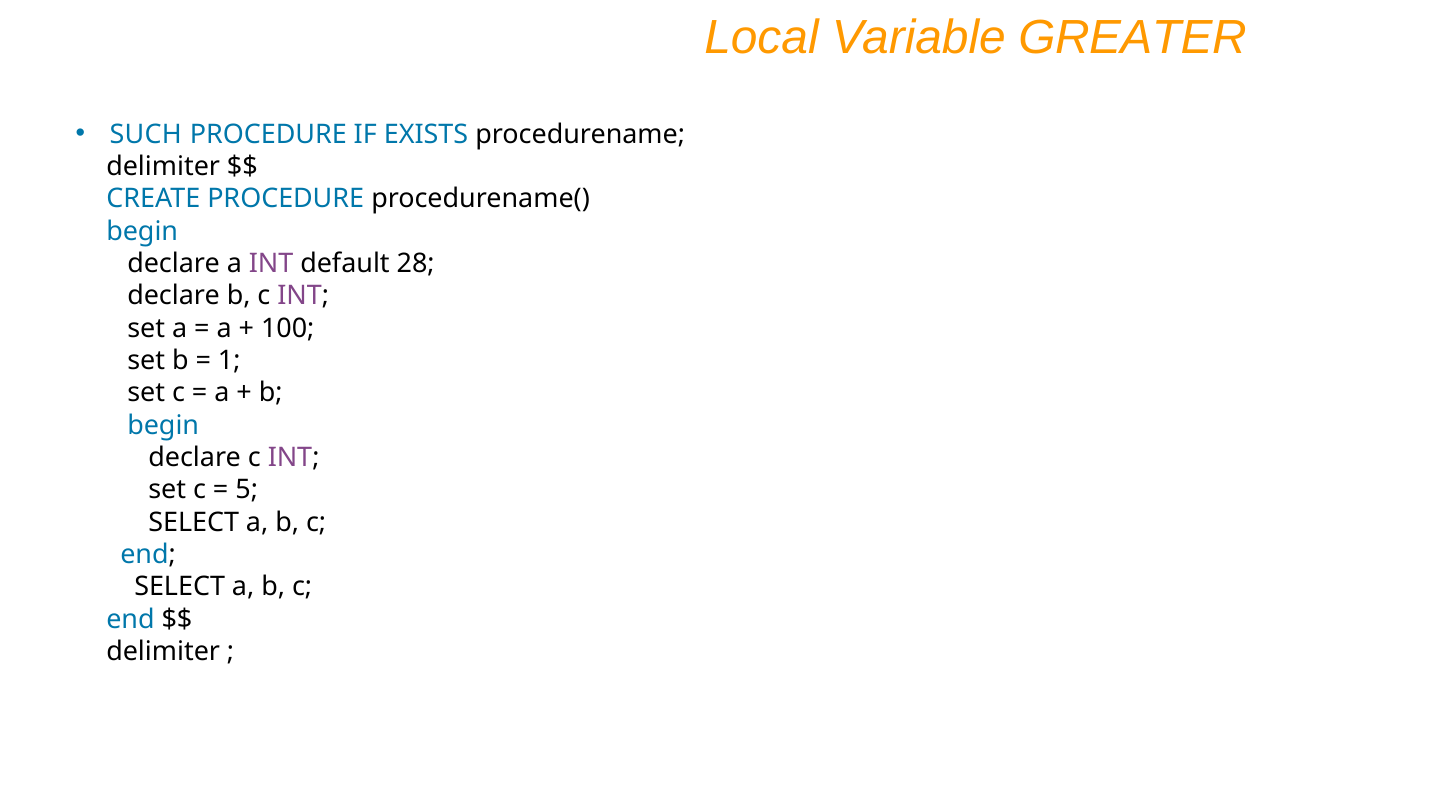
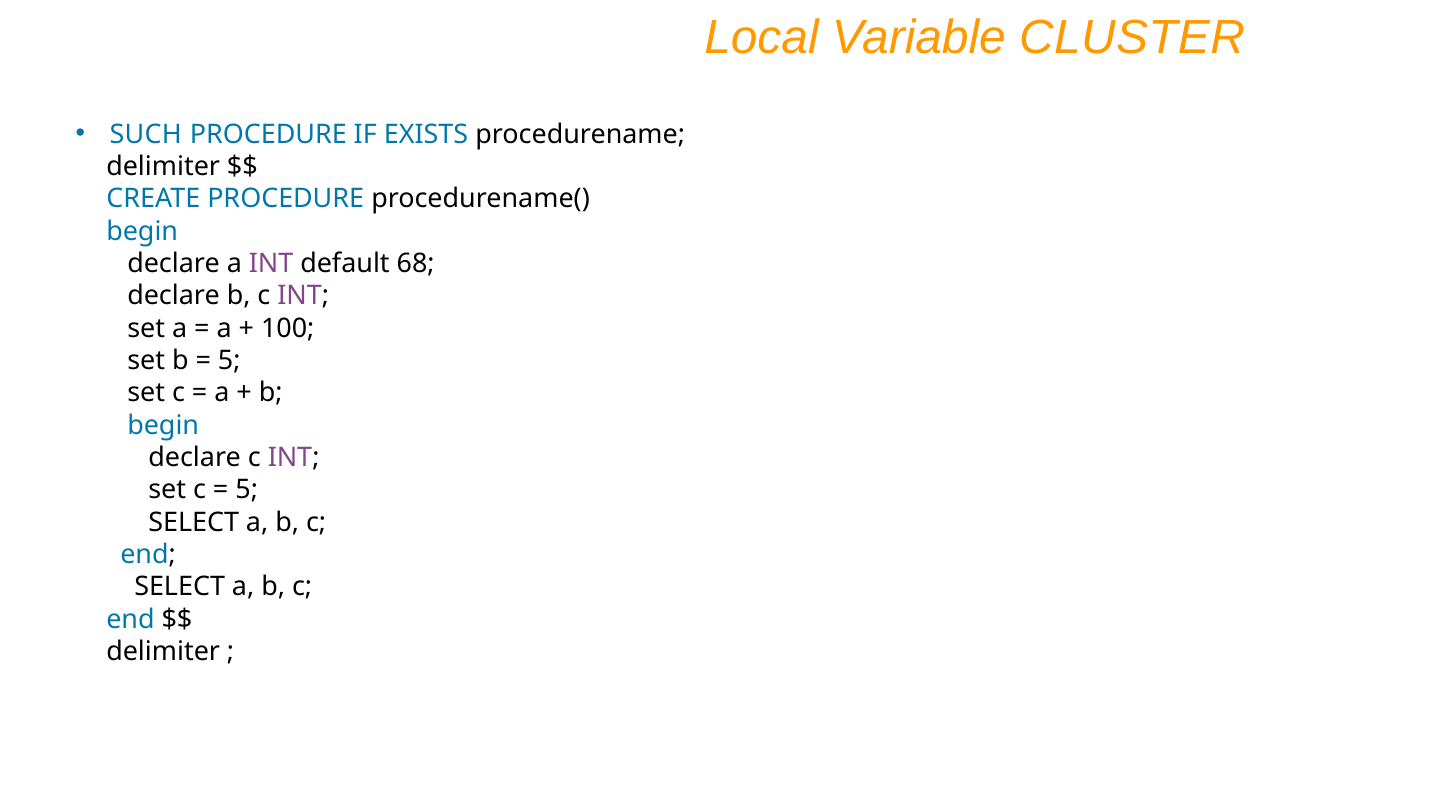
GREATER: GREATER -> CLUSTER (1132, 37)
28: 28 -> 68 (416, 264)
1: 1 -> 5 (229, 361)
